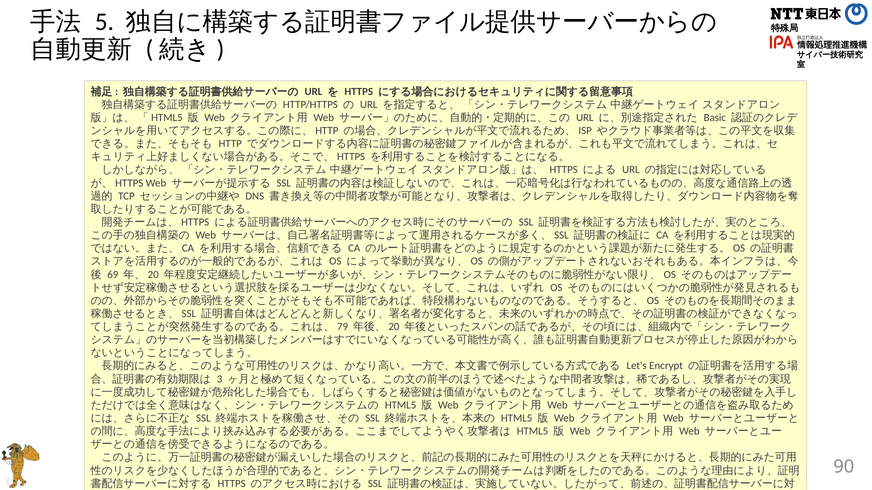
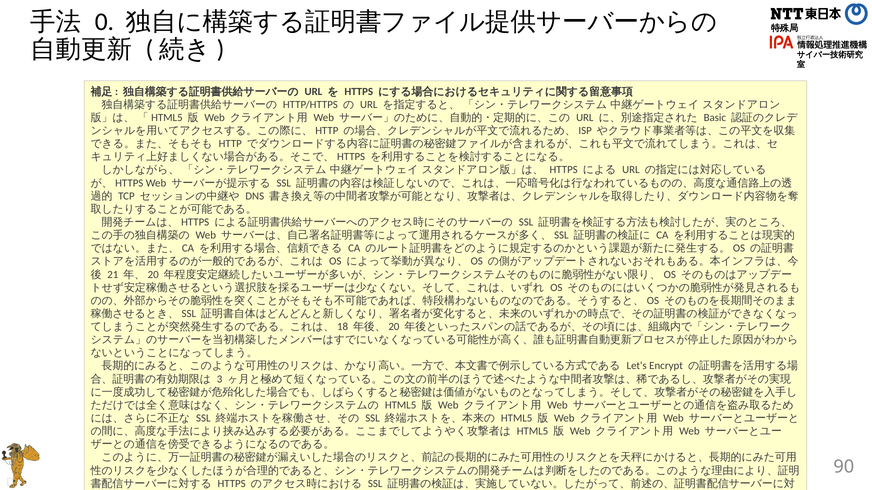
5: 5 -> 0 (104, 22)
69: 69 -> 21 (113, 275)
79: 79 -> 18 (343, 327)
